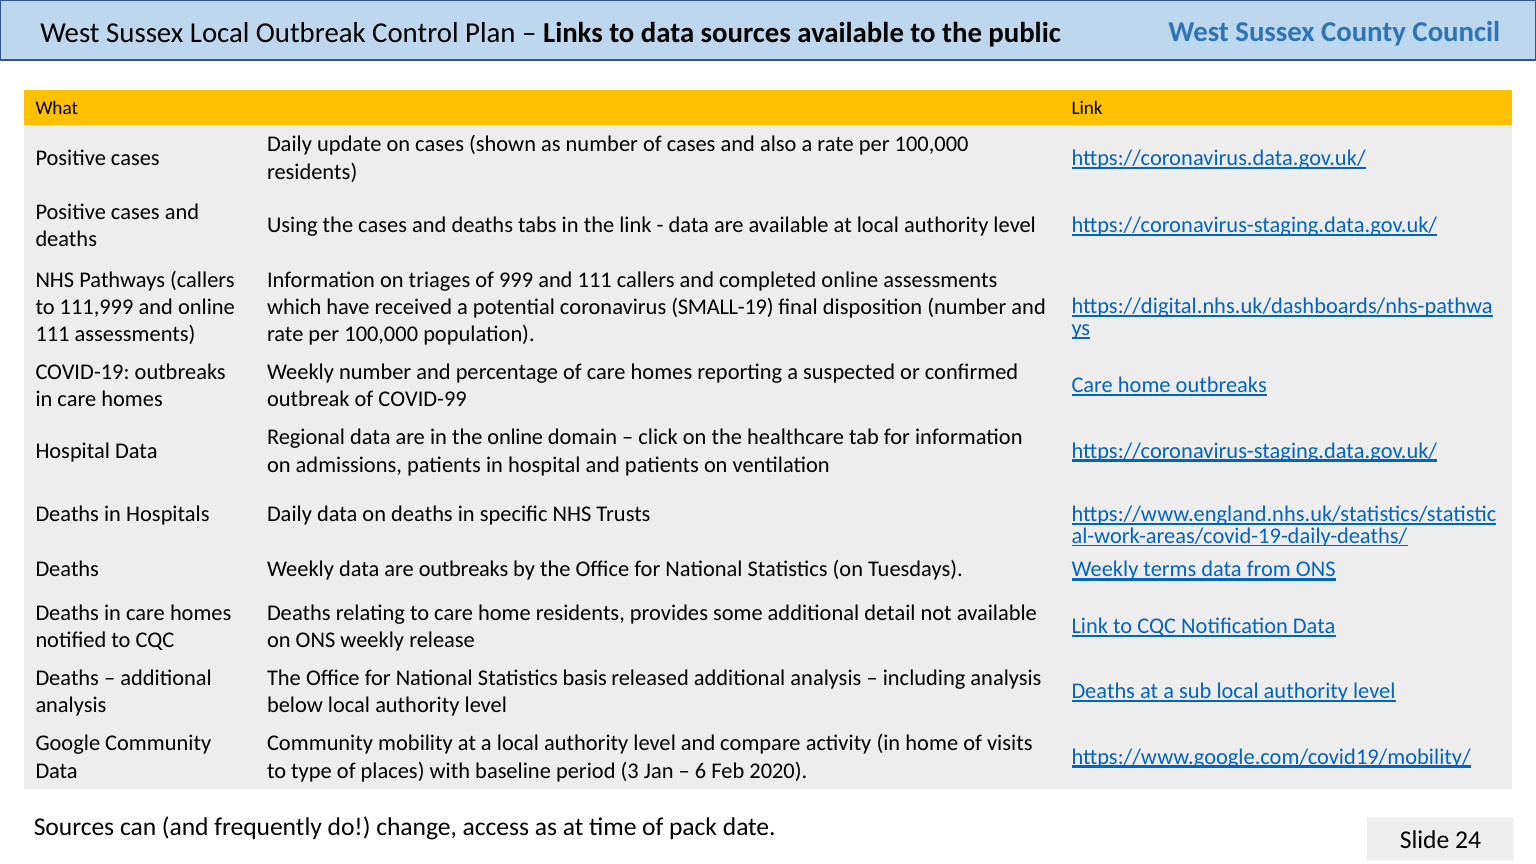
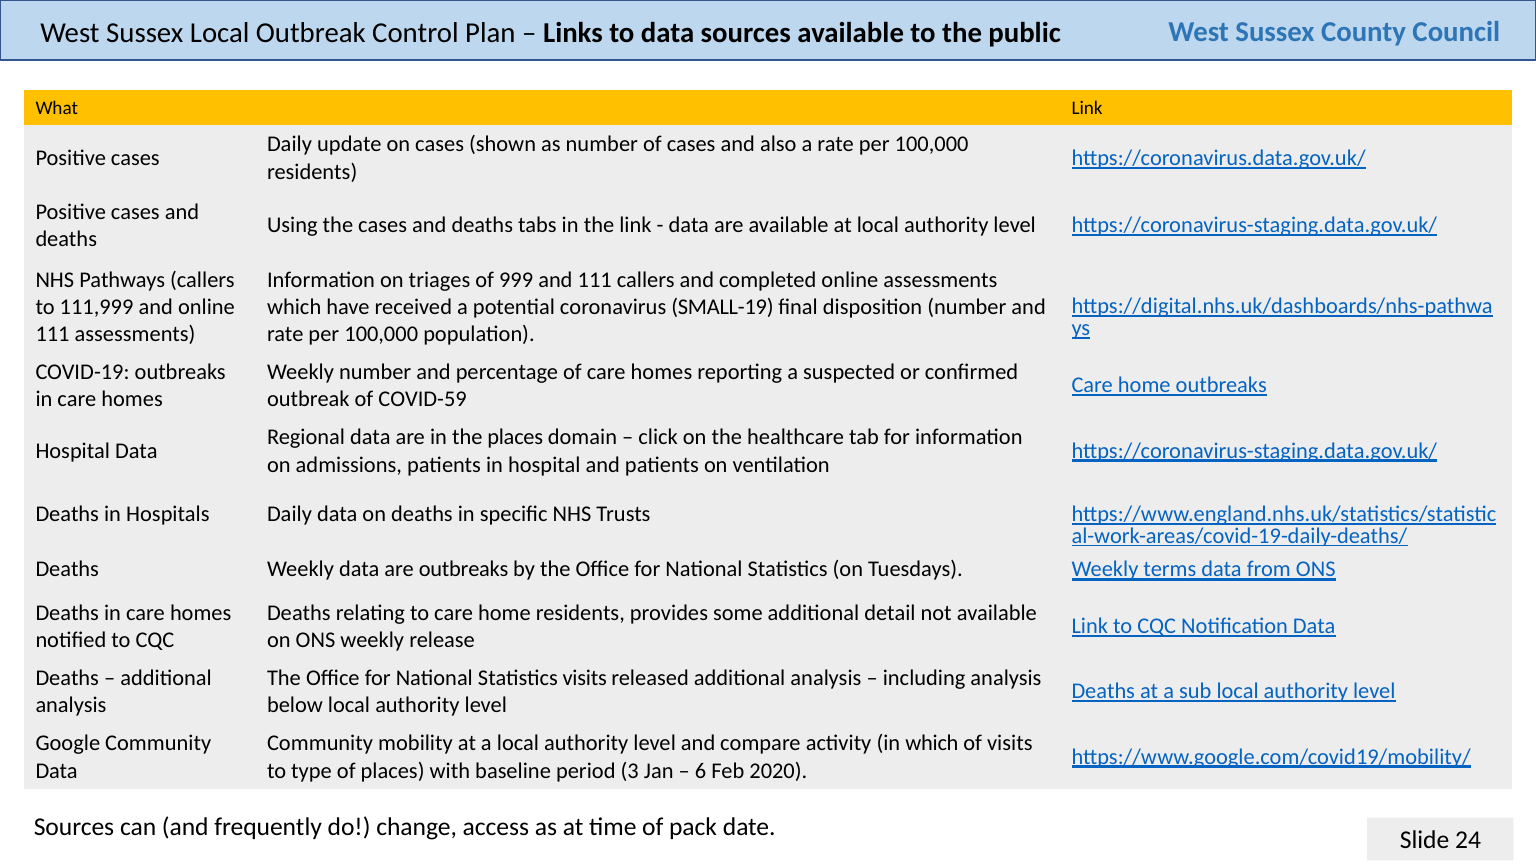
COVID-99: COVID-99 -> COVID-59 (423, 399)
the online: online -> places (515, 437)
Statistics basis: basis -> visits (585, 678)
in home: home -> which (932, 743)
